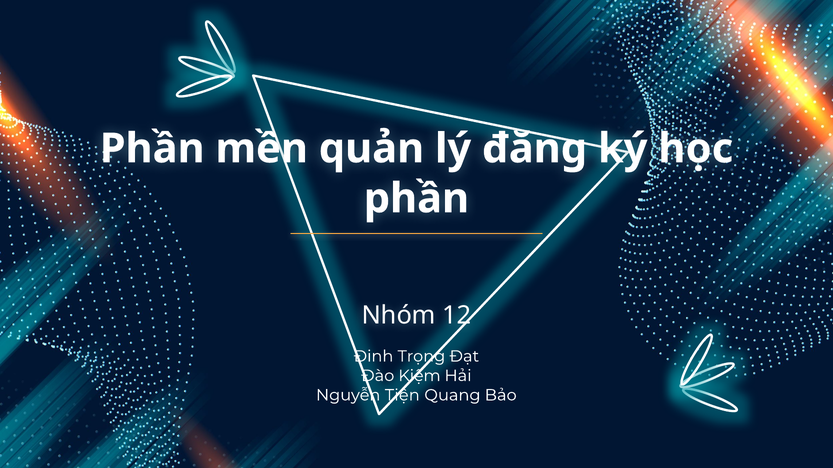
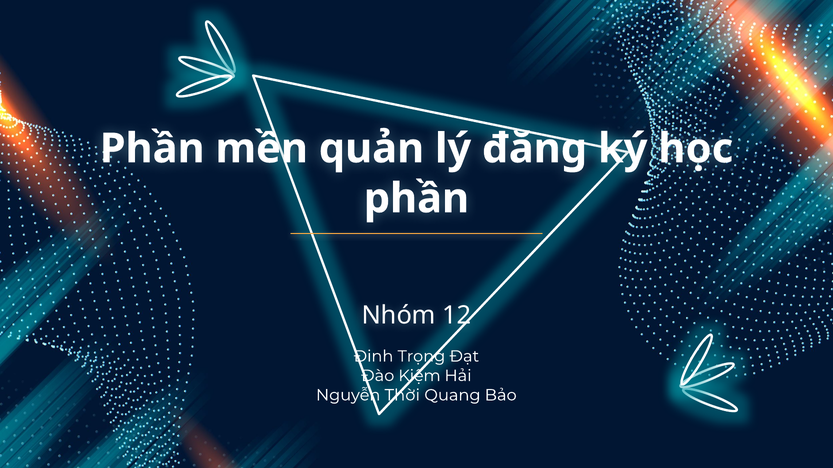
Tiện: Tiện -> Thời (402, 396)
